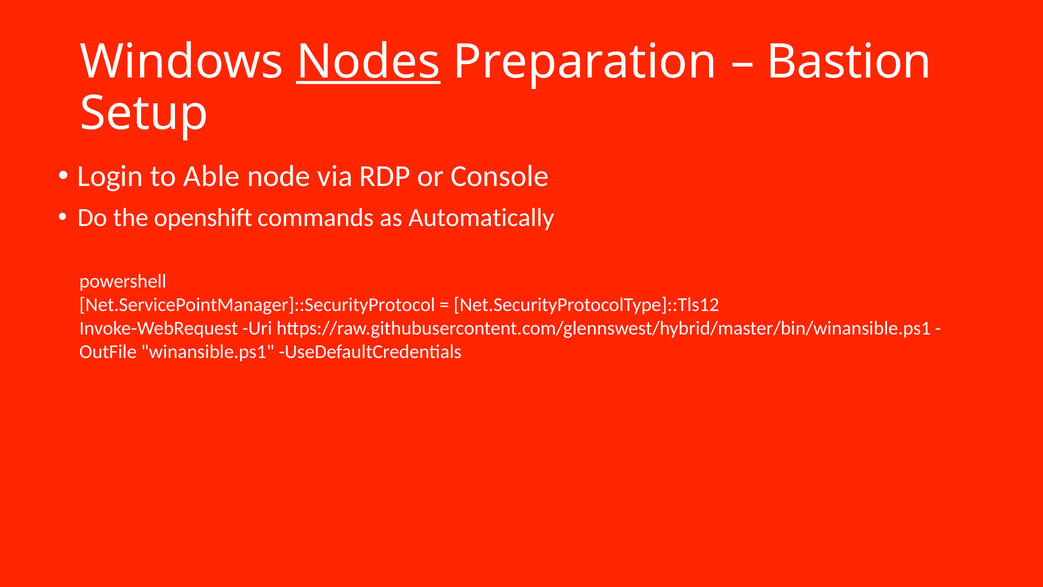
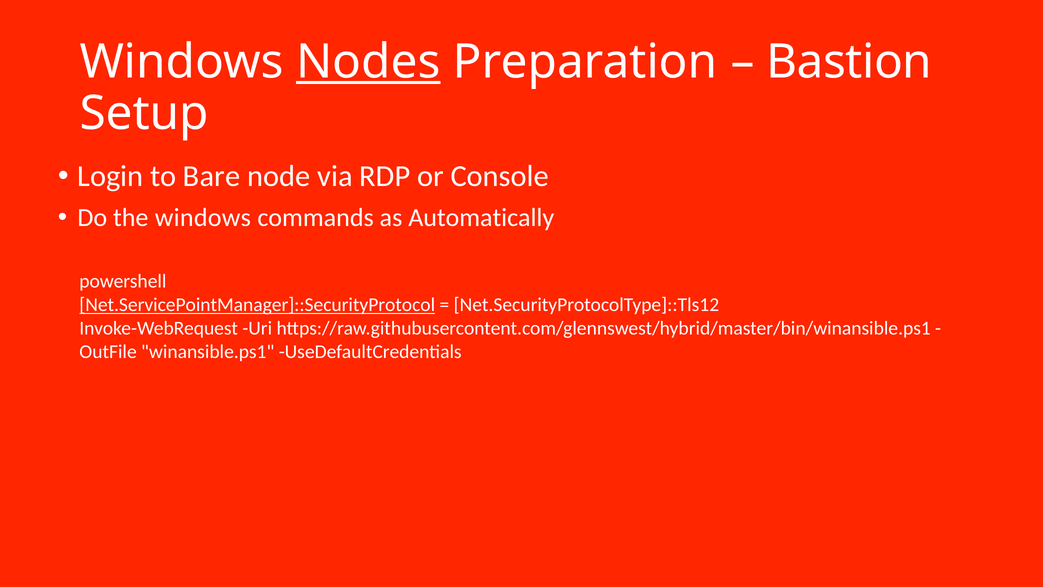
Able: Able -> Bare (212, 176)
the openshift: openshift -> windows (203, 218)
Net.ServicePointManager]::SecurityProtocol underline: none -> present (257, 305)
